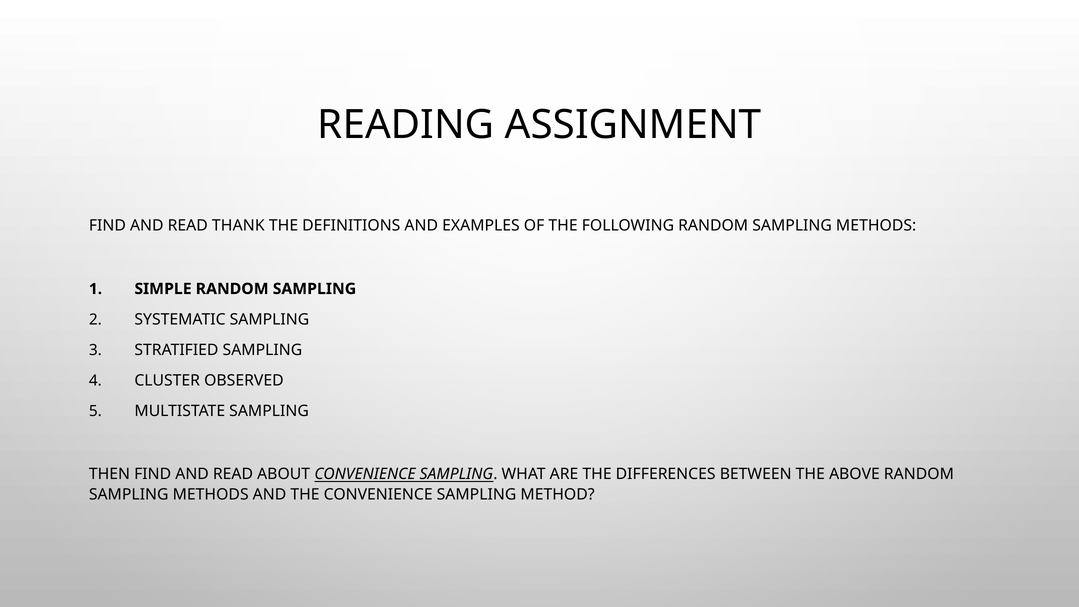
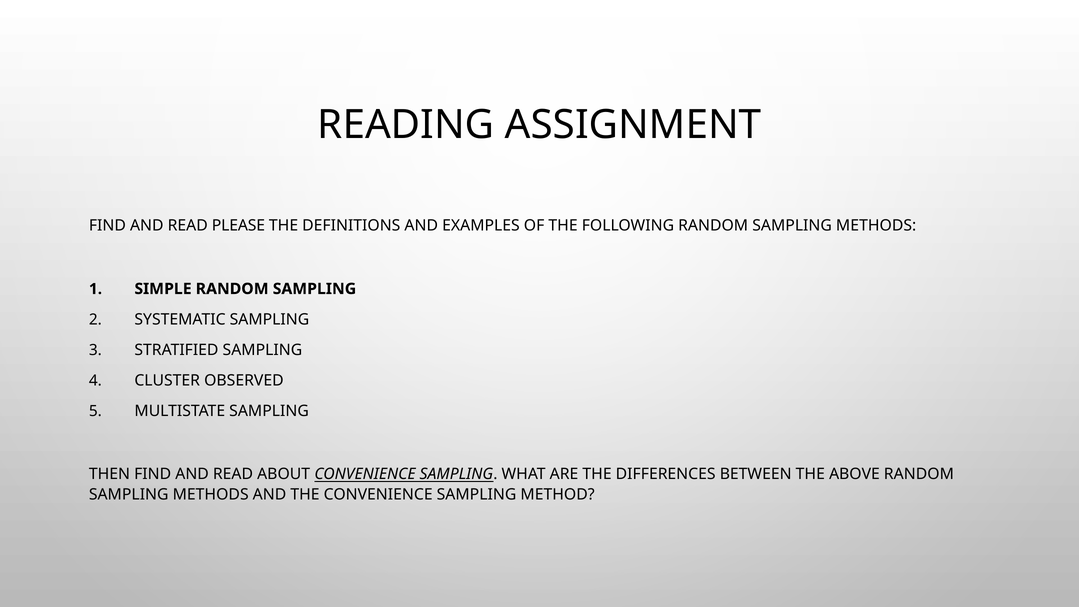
THANK: THANK -> PLEASE (238, 226)
